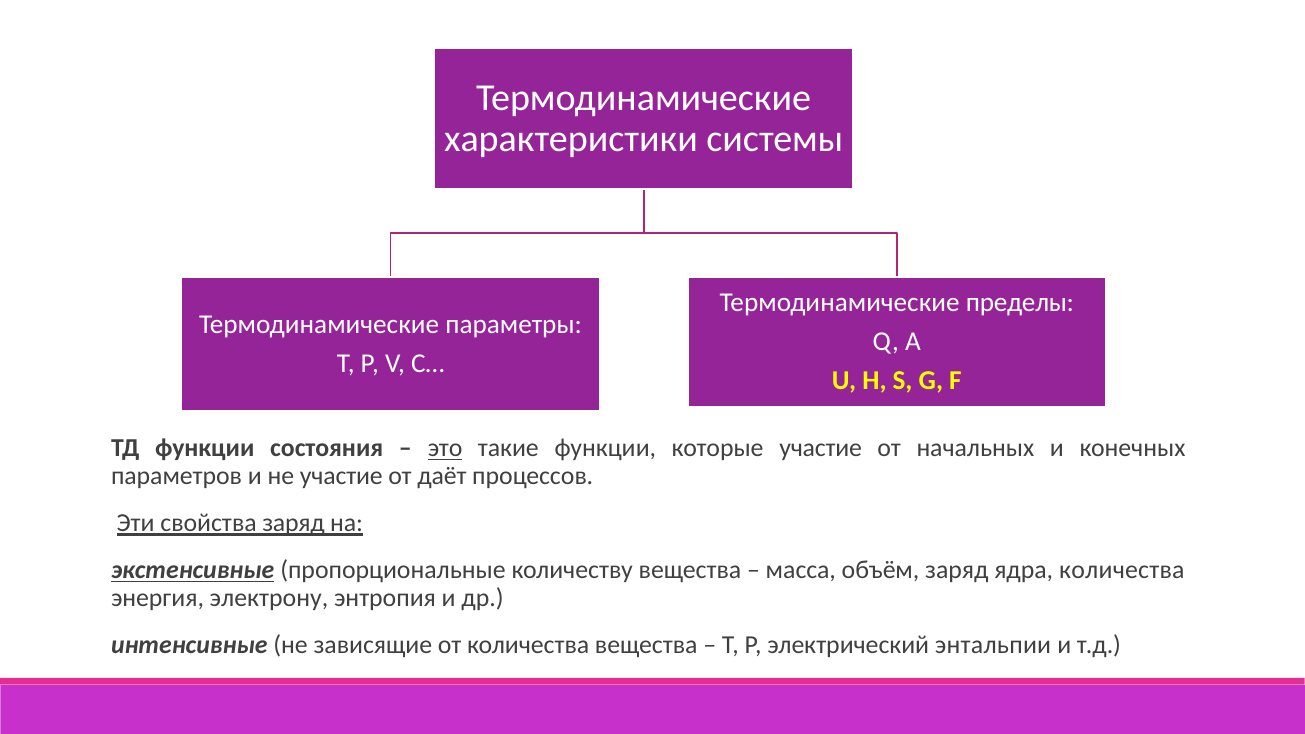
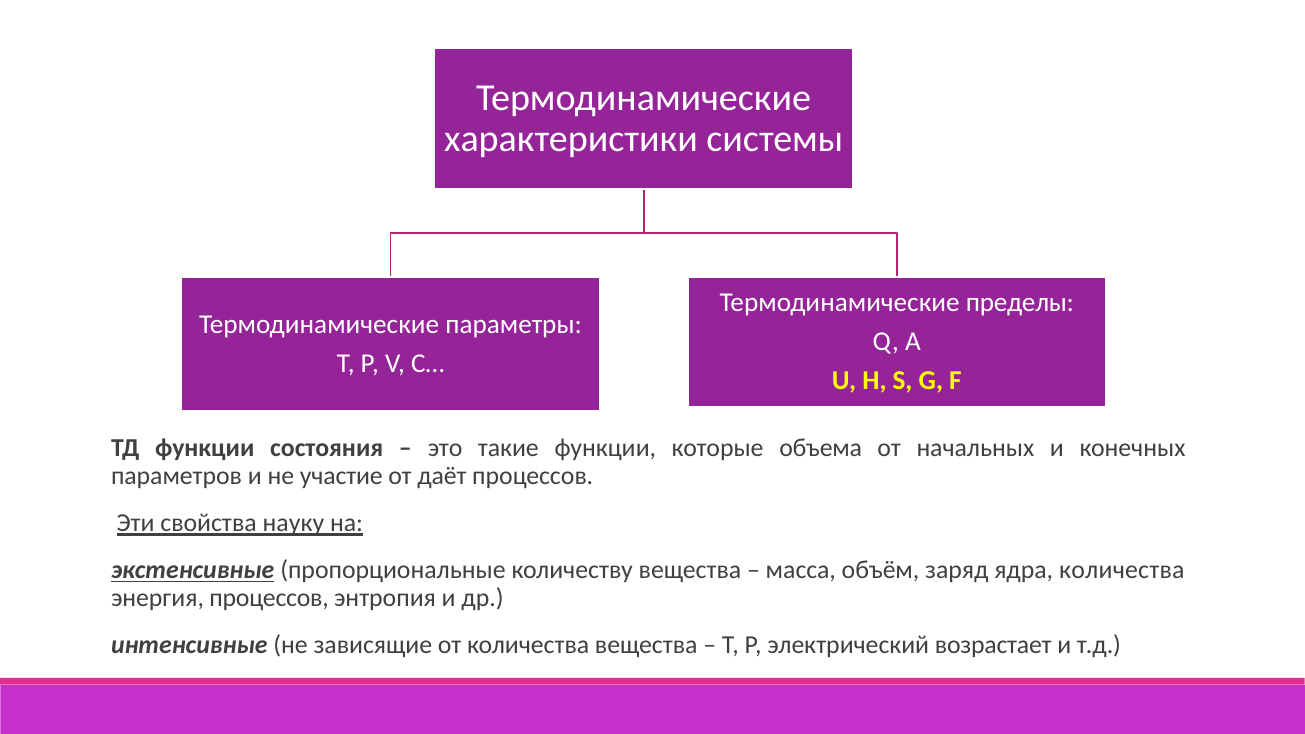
это underline: present -> none (445, 448)
которые участие: участие -> объема (821, 448)
свойства заряд: заряд -> науку (293, 523)
энергия электрону: электрону -> процессов (269, 598)
энтальпии: энтальпии -> возрастает (993, 645)
